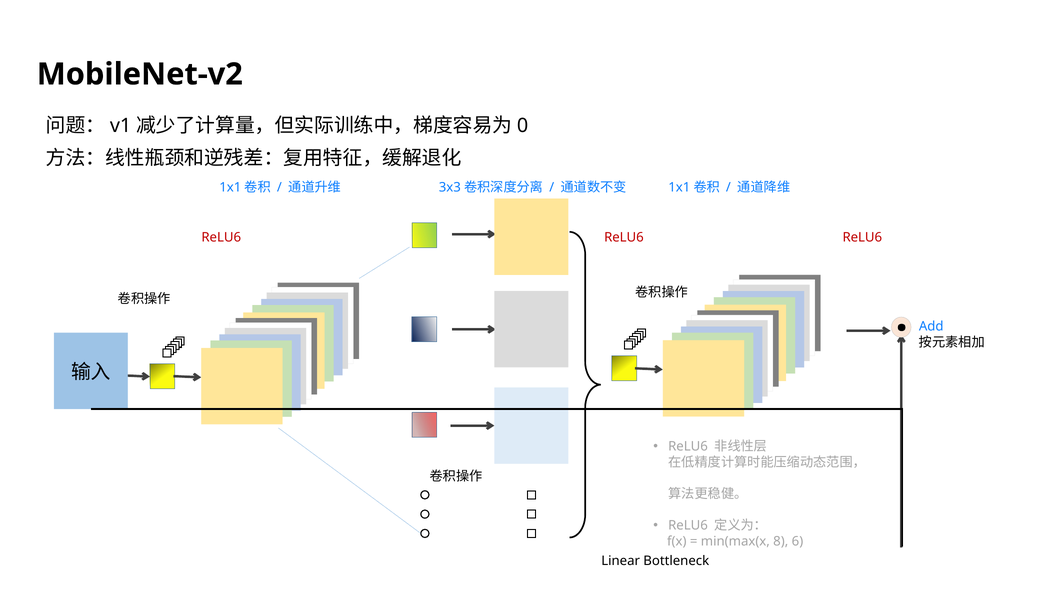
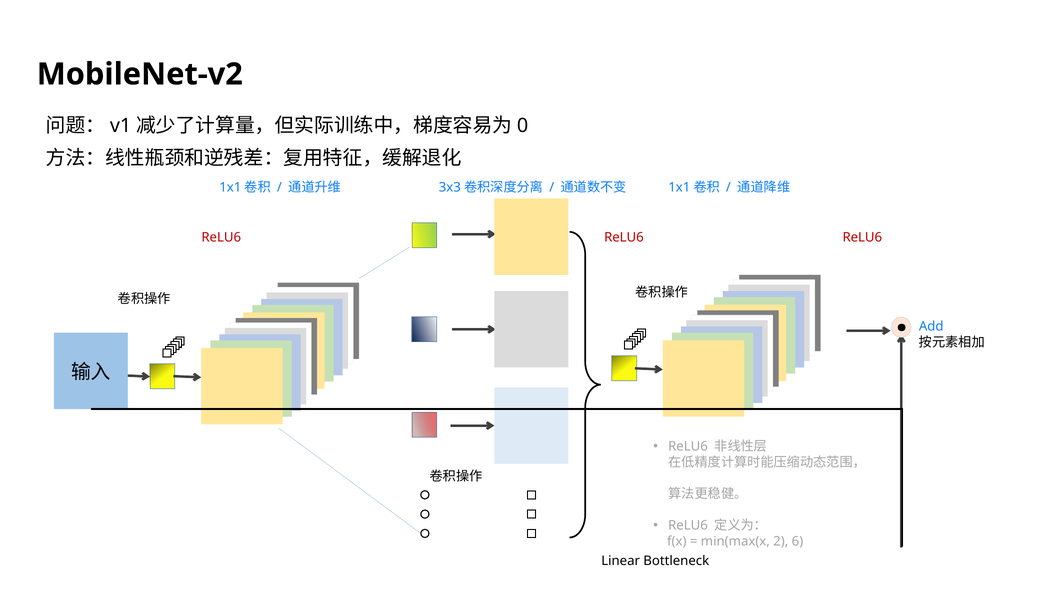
8: 8 -> 2 (781, 541)
